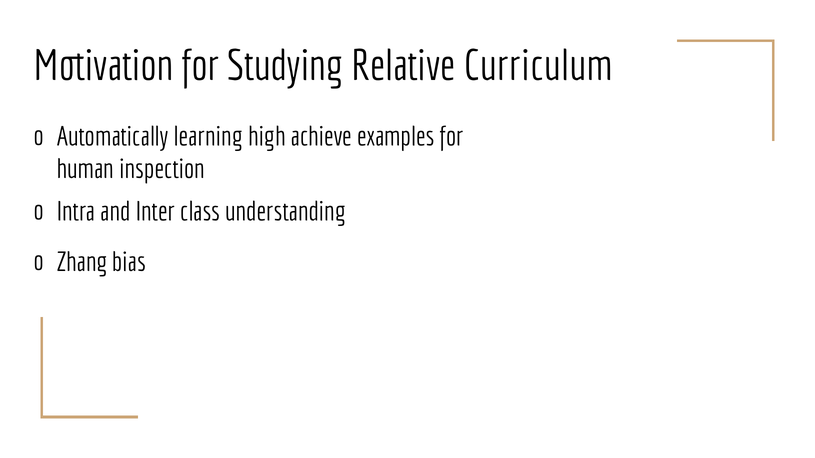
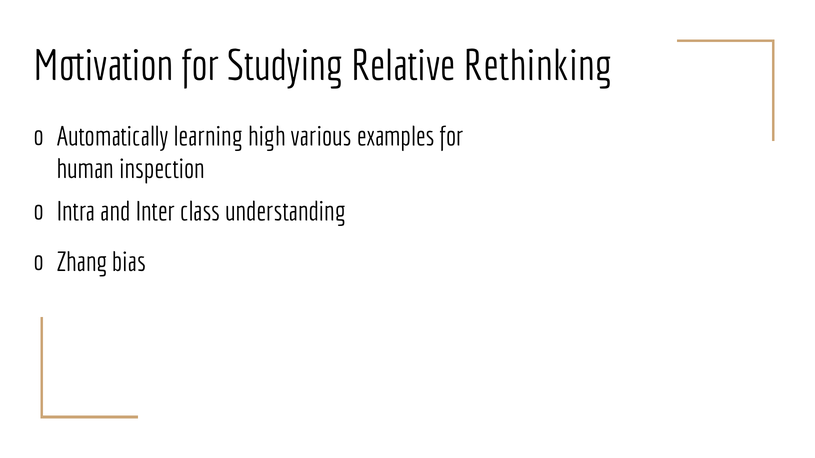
Curriculum: Curriculum -> Rethinking (538, 66)
achieve: achieve -> various (321, 137)
